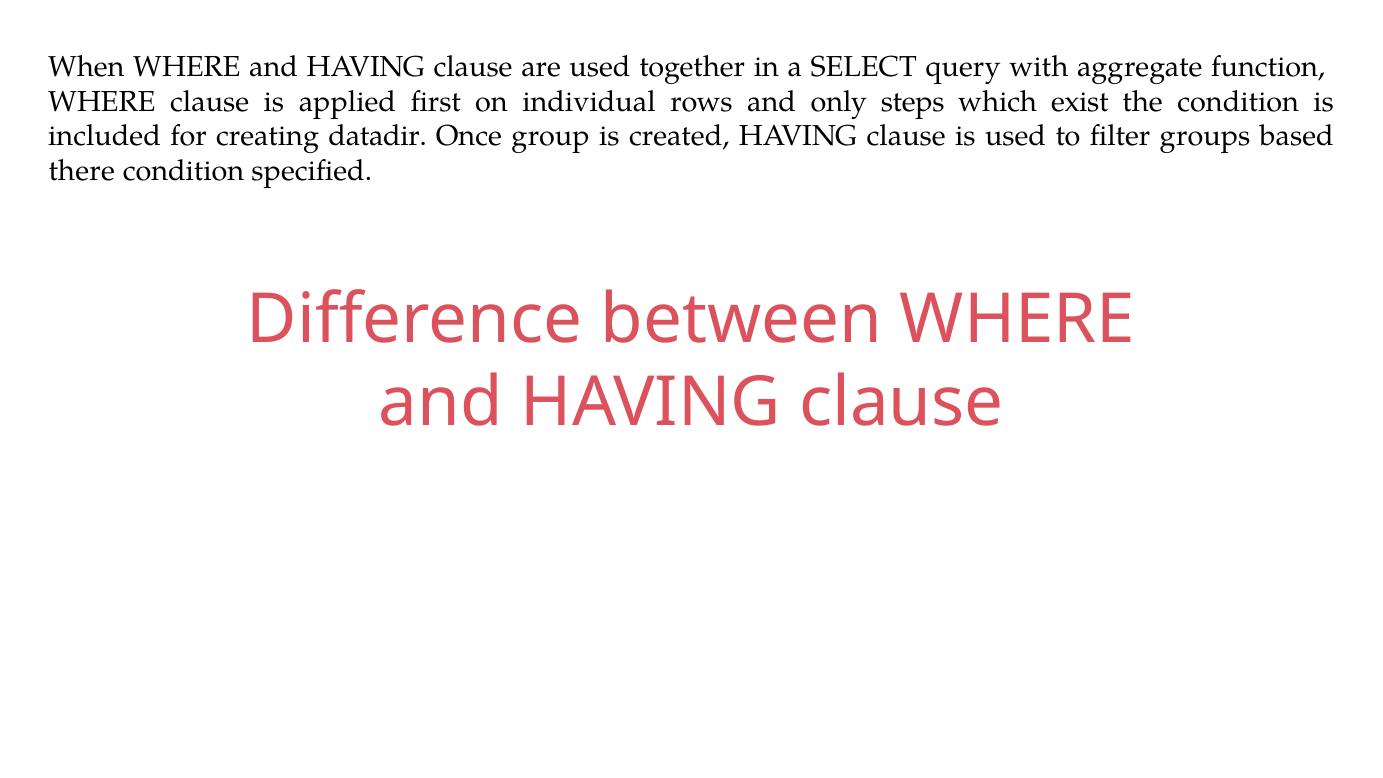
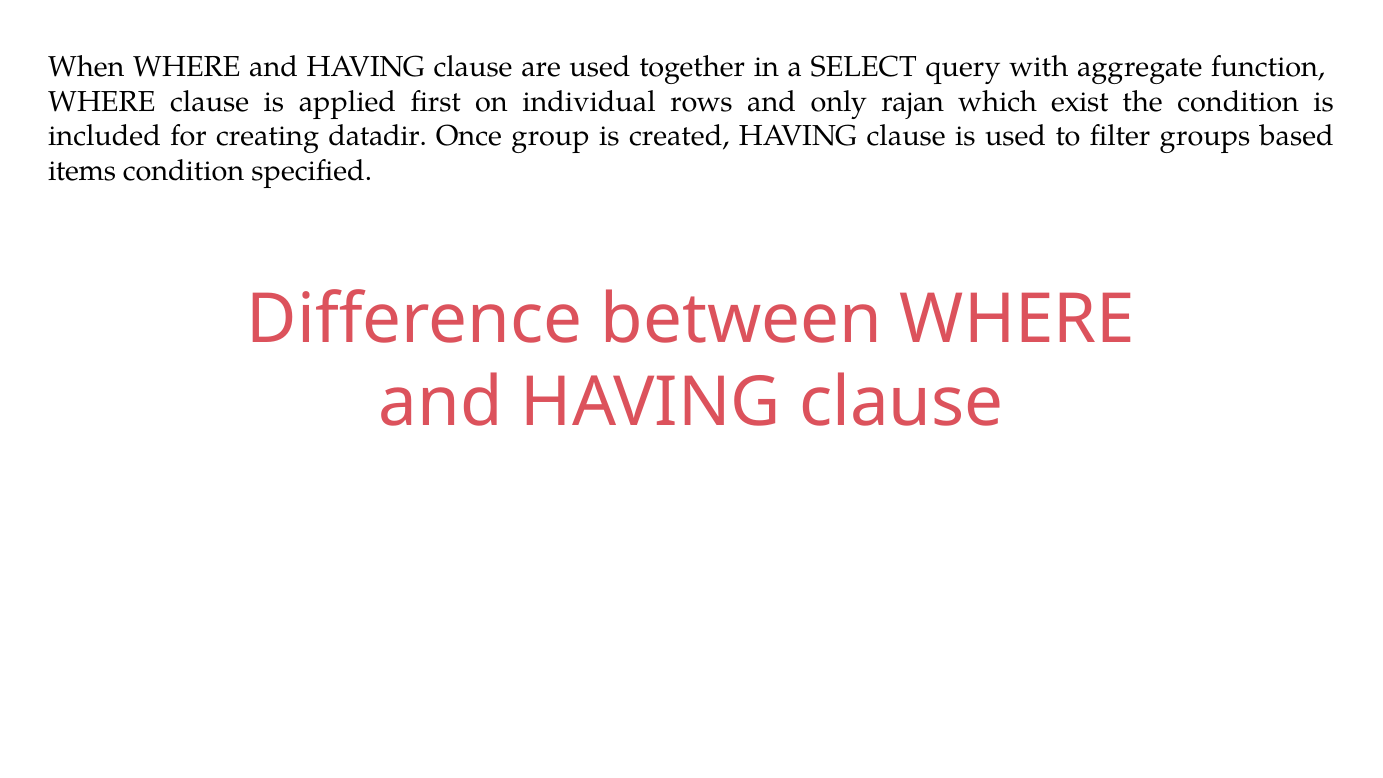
steps: steps -> rajan (913, 102)
there: there -> items (82, 171)
